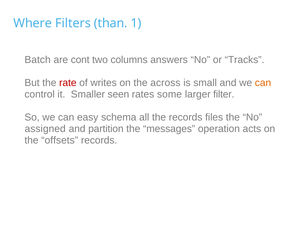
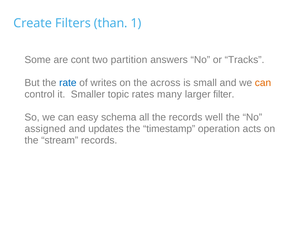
Where: Where -> Create (33, 23)
Batch: Batch -> Some (38, 60)
columns: columns -> partition (129, 60)
rate colour: red -> blue (68, 83)
seen: seen -> topic (118, 94)
some: some -> many (170, 94)
files: files -> well (214, 117)
partition: partition -> updates (106, 128)
messages: messages -> timestamp (169, 128)
offsets: offsets -> stream (60, 140)
